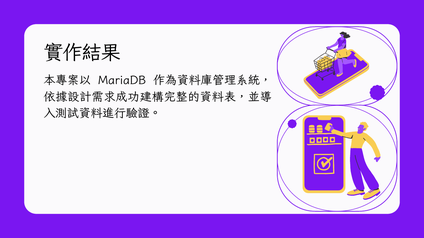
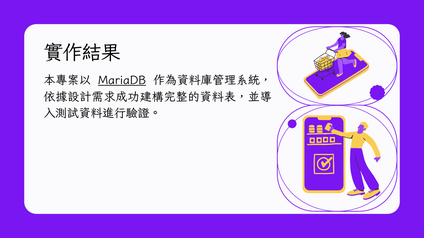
MariaDB underline: none -> present (122, 81)
